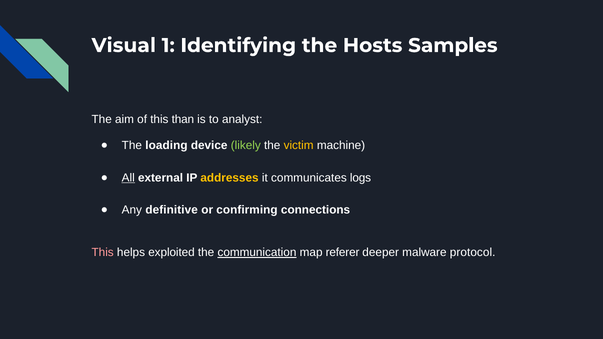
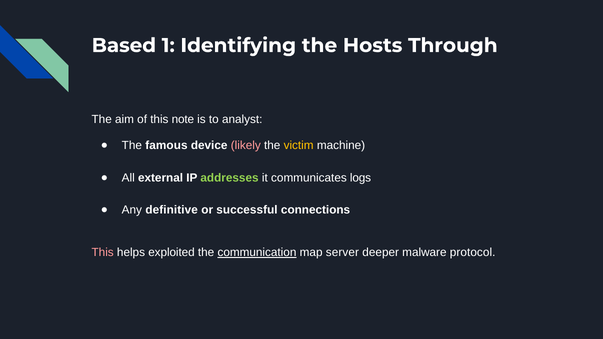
Visual: Visual -> Based (124, 45)
Samples: Samples -> Through (453, 45)
than: than -> note (183, 119)
loading: loading -> famous (166, 146)
likely colour: light green -> pink (246, 146)
All underline: present -> none (128, 178)
addresses colour: yellow -> light green (230, 178)
confirming: confirming -> successful (247, 210)
referer: referer -> server (342, 253)
